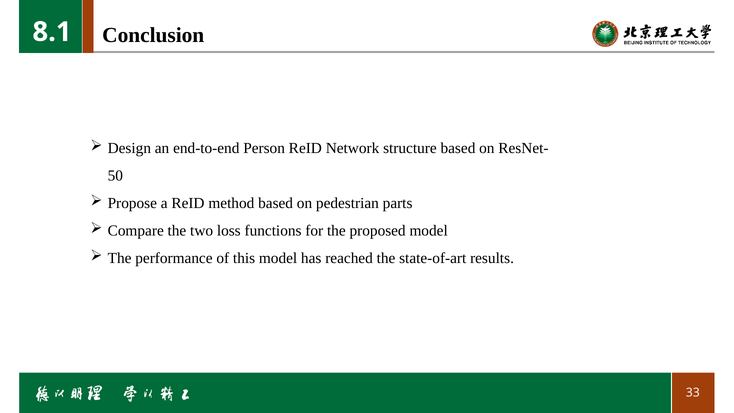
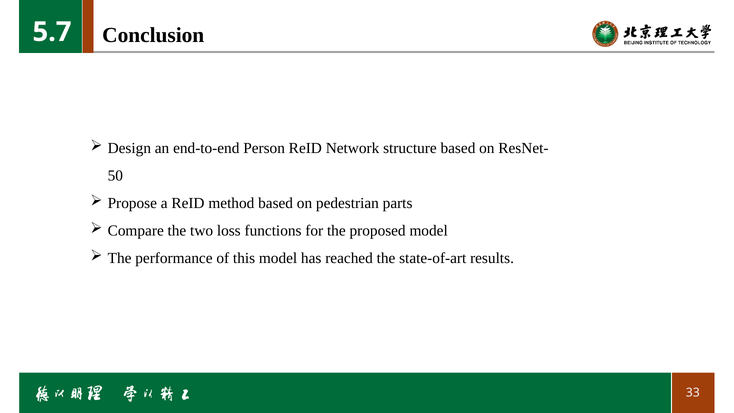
8.1: 8.1 -> 5.7 (52, 32)
